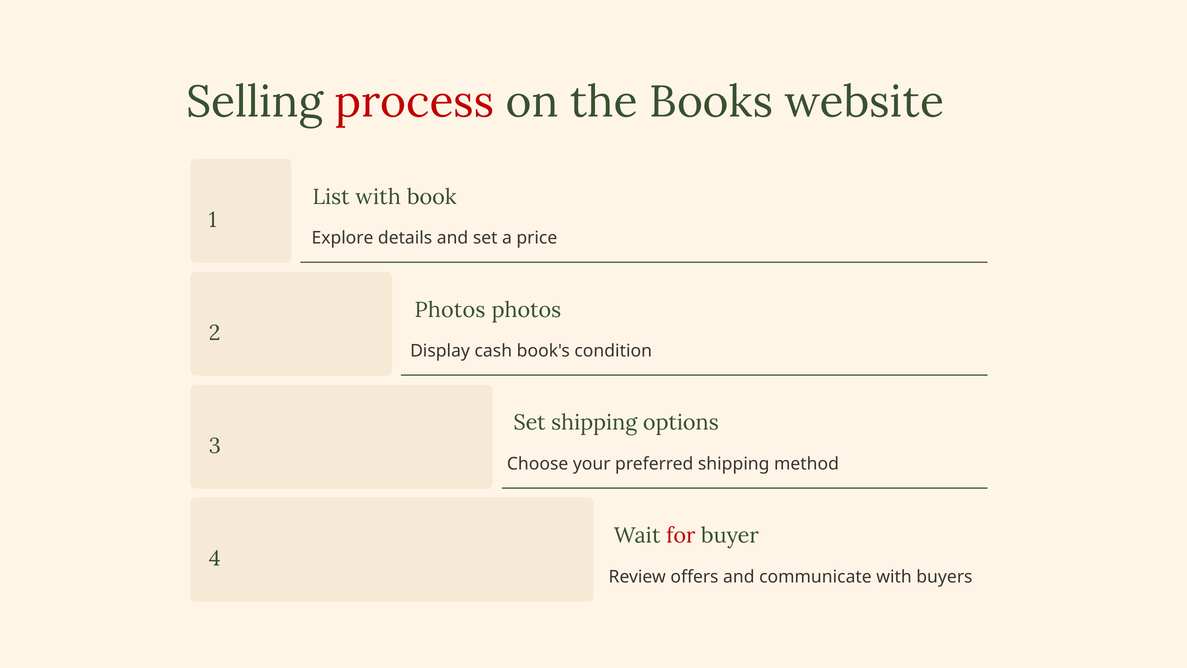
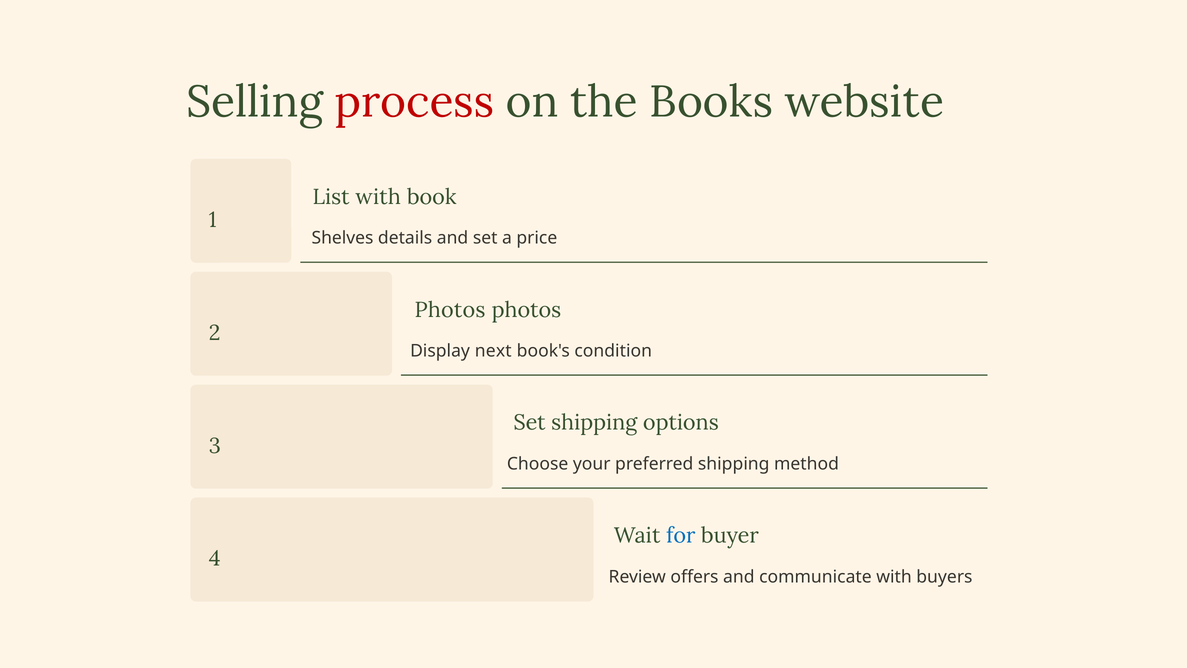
Explore: Explore -> Shelves (342, 238)
cash: cash -> next (493, 351)
for colour: red -> blue (681, 536)
